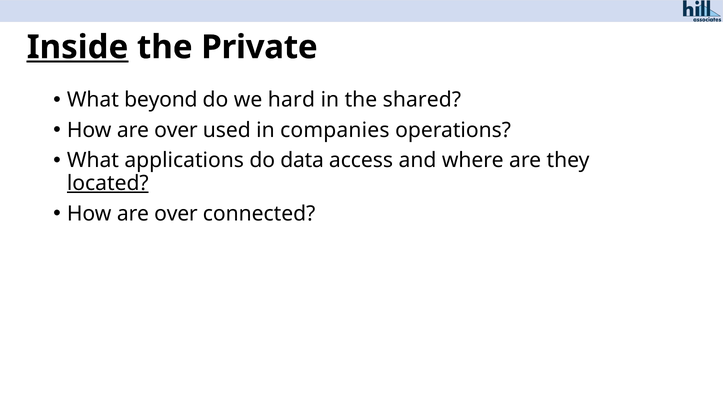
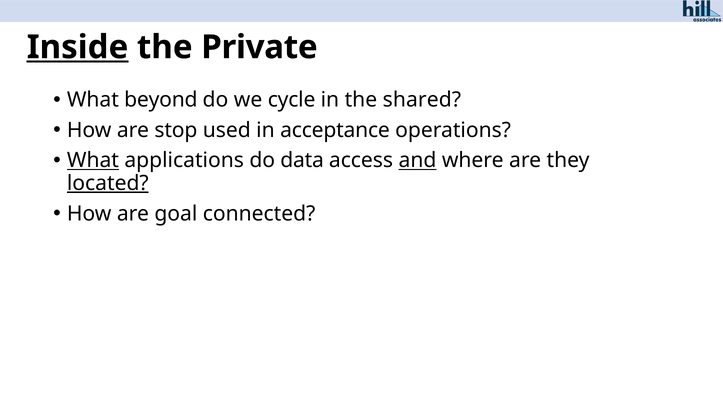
hard: hard -> cycle (292, 100)
over: over -> stop (176, 130)
companies: companies -> acceptance (335, 130)
What underline: none -> present (93, 160)
and underline: none -> present (417, 160)
over: over -> goal (176, 213)
